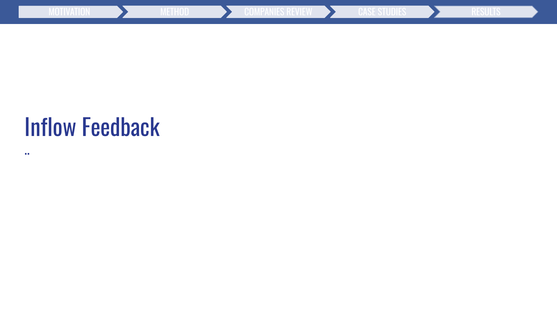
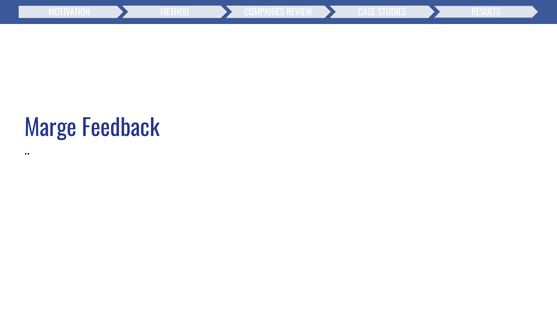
Inflow: Inflow -> Marge (51, 129)
